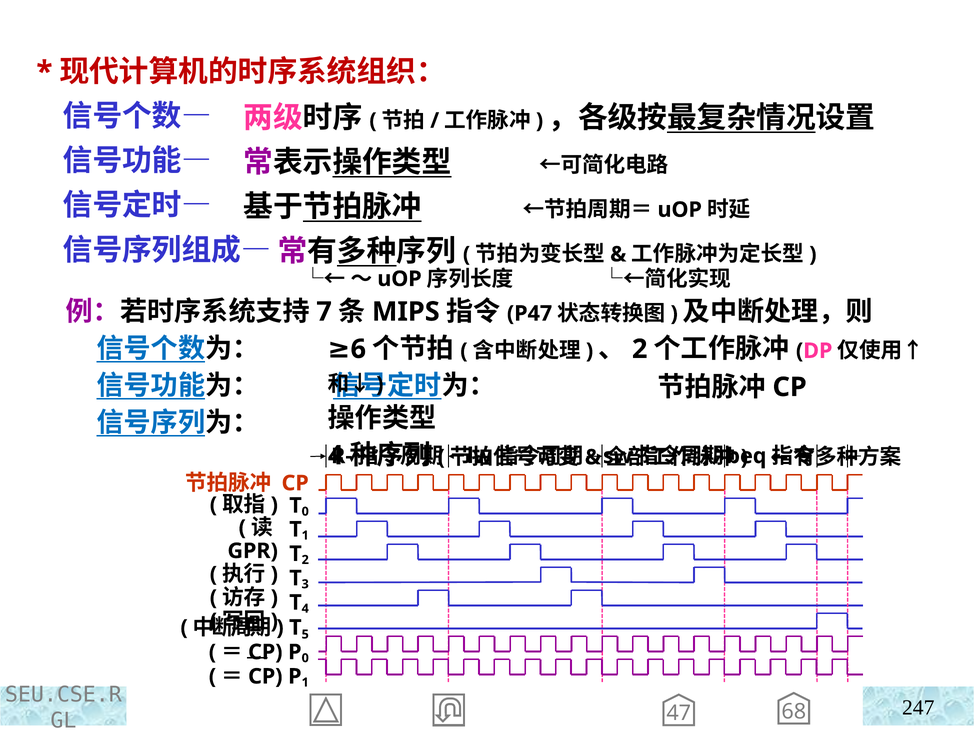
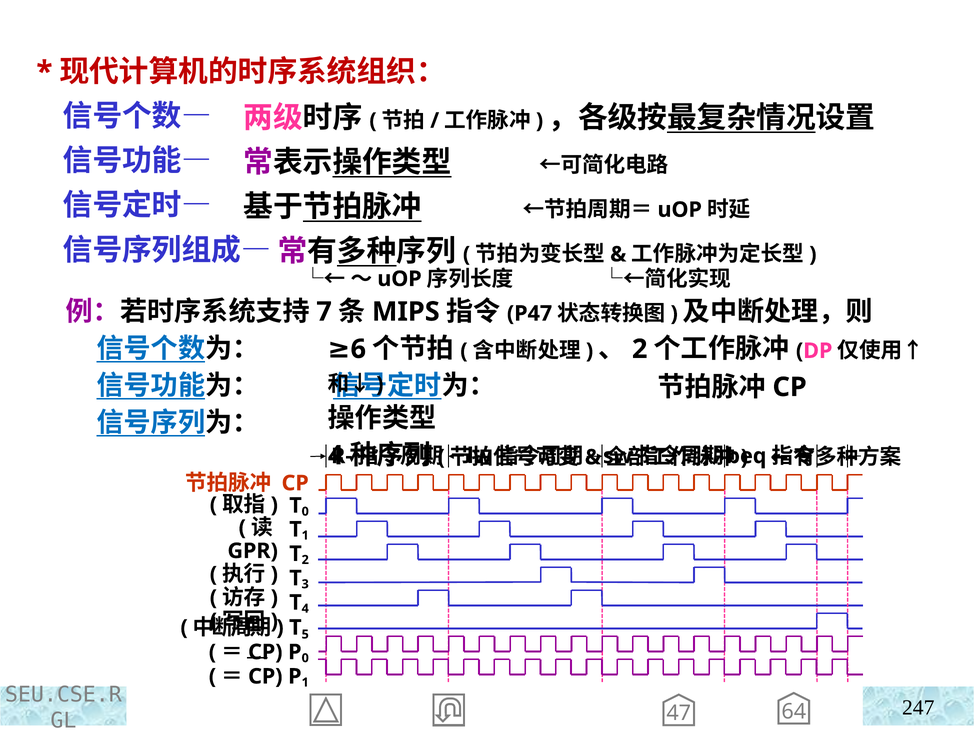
68: 68 -> 64 (794, 712)
